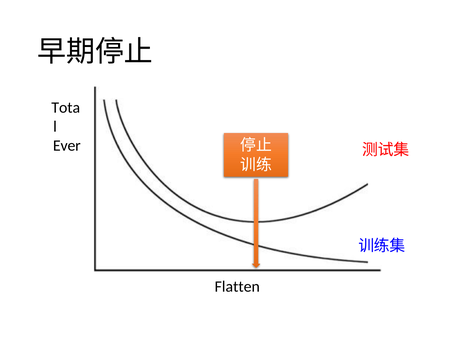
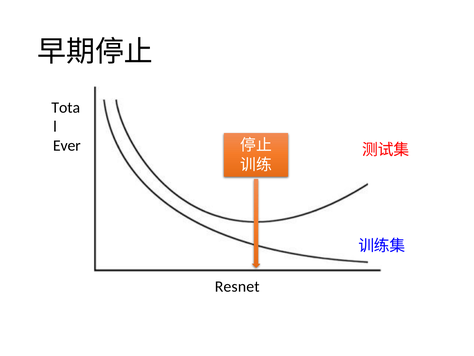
Flatten: Flatten -> Resnet (237, 286)
